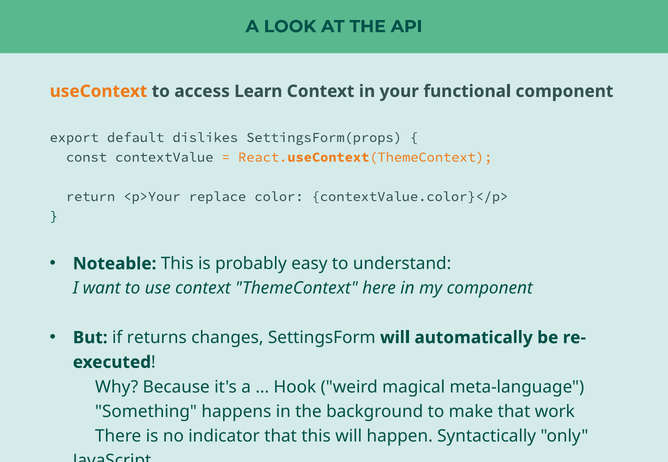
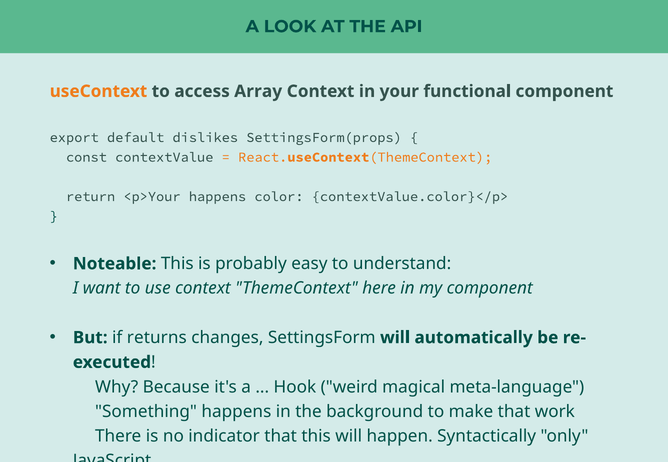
Learn: Learn -> Array (258, 91)
<p>Your replace: replace -> happens (217, 197)
